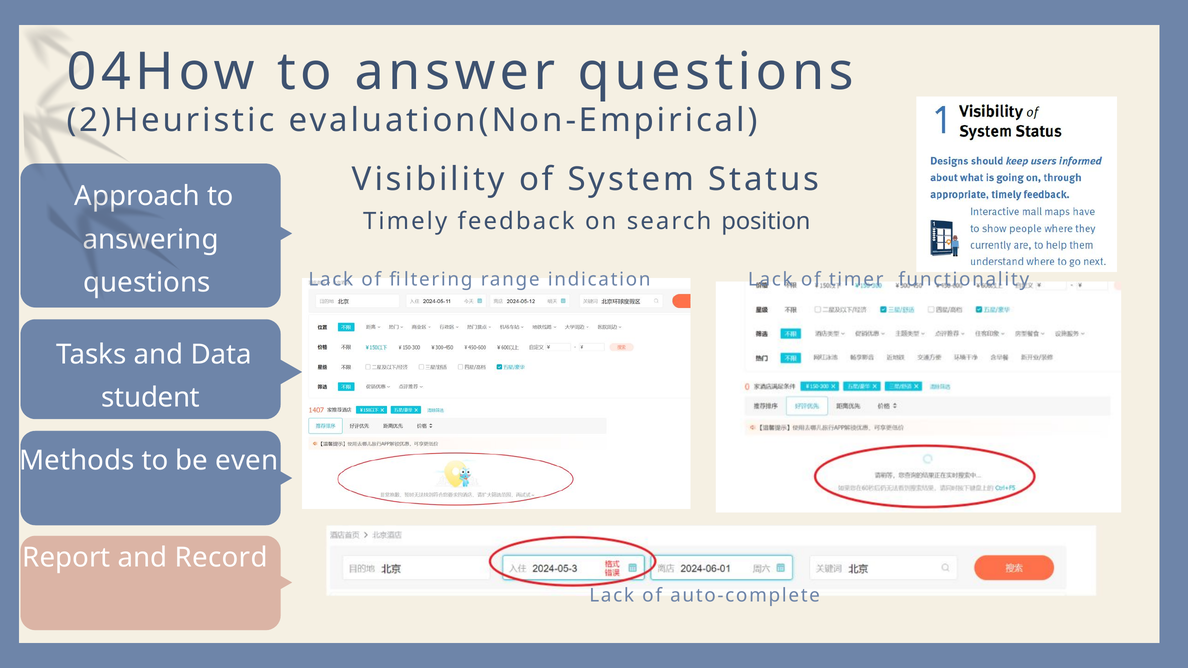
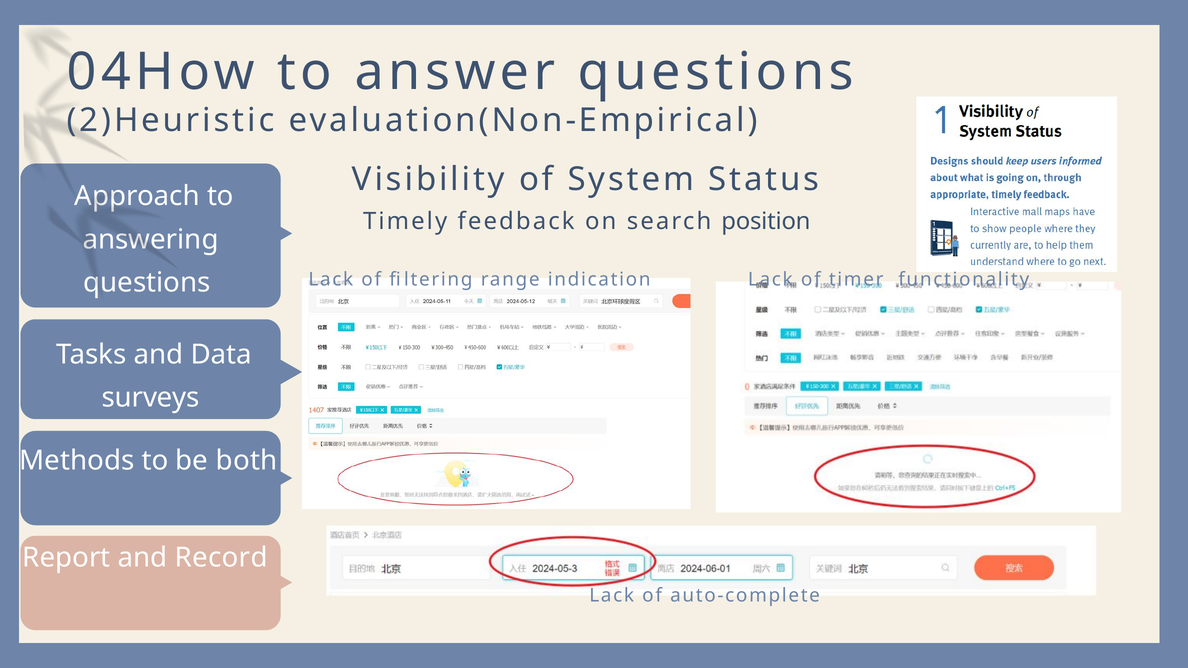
student: student -> surveys (151, 398)
even: even -> both (247, 461)
